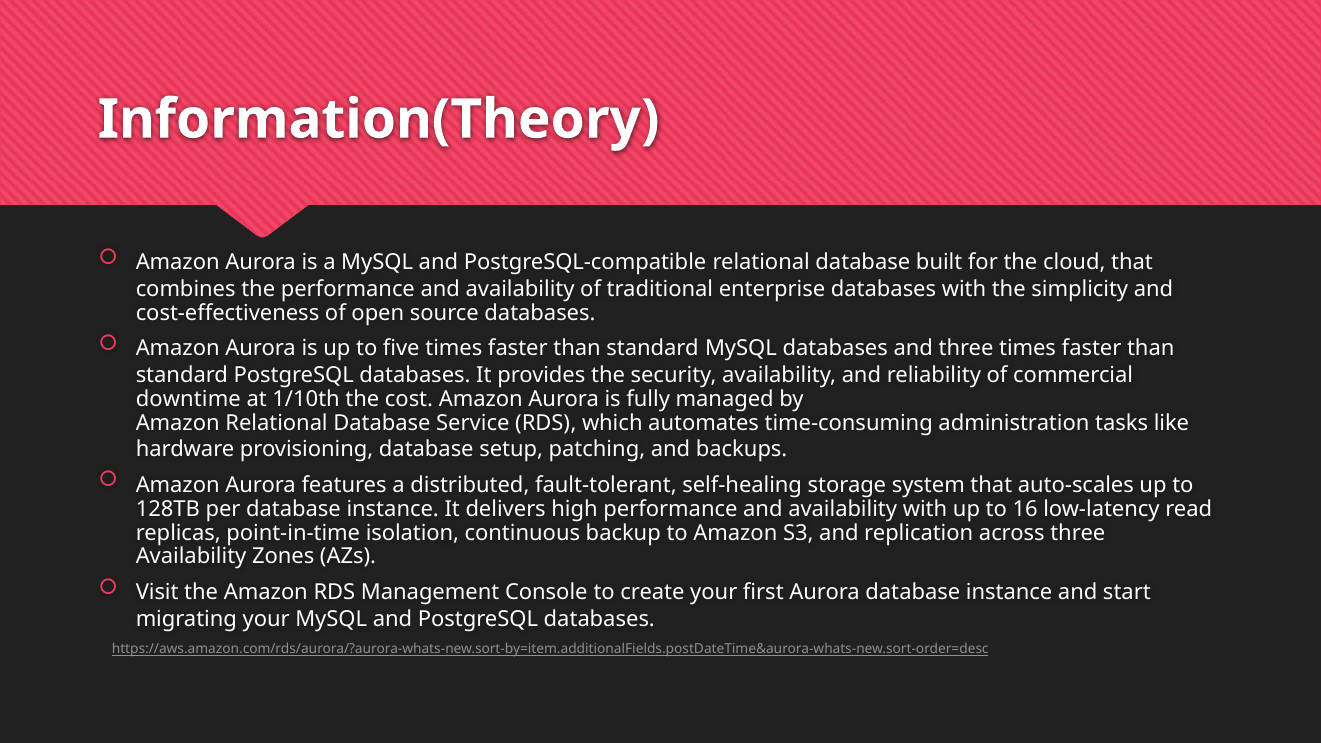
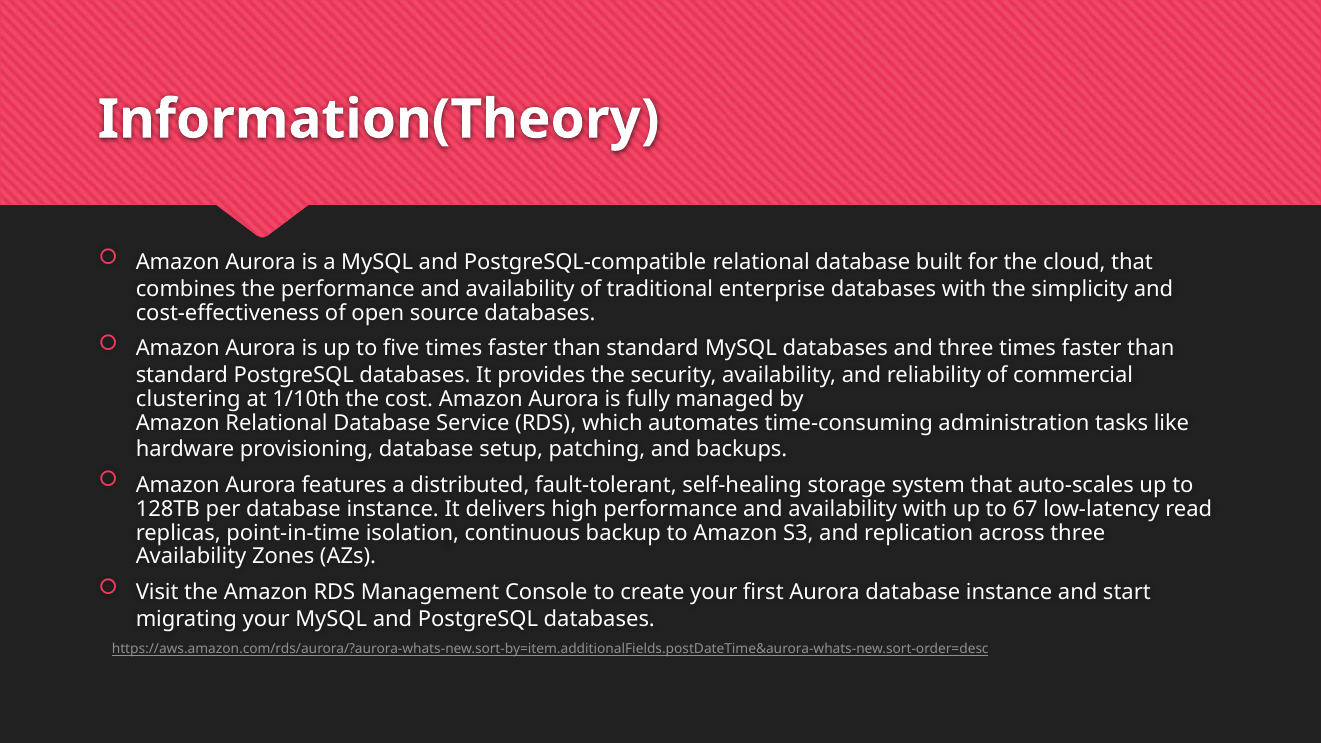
downtime: downtime -> clustering (188, 399)
16: 16 -> 67 (1025, 509)
